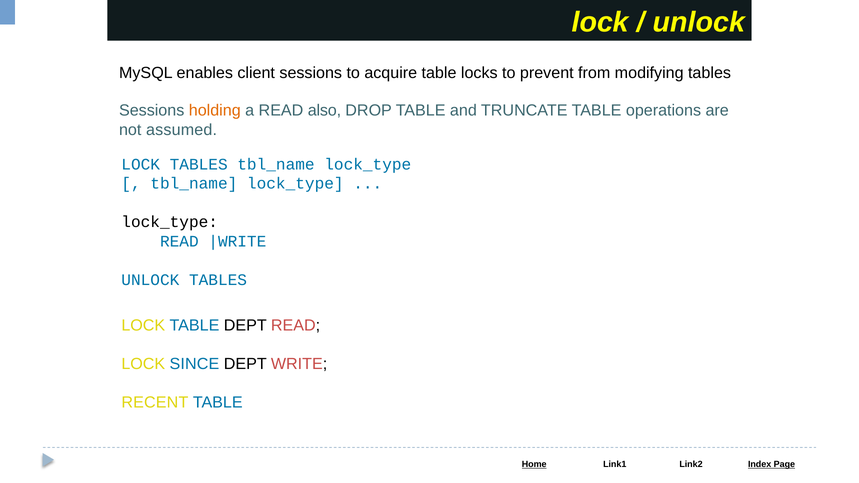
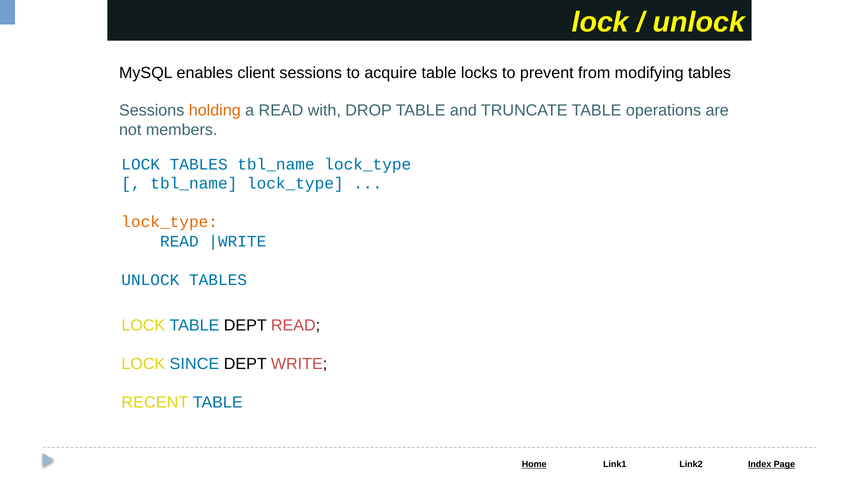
also: also -> with (324, 111)
assumed: assumed -> members (182, 130)
lock_type colour: black -> orange (170, 222)
